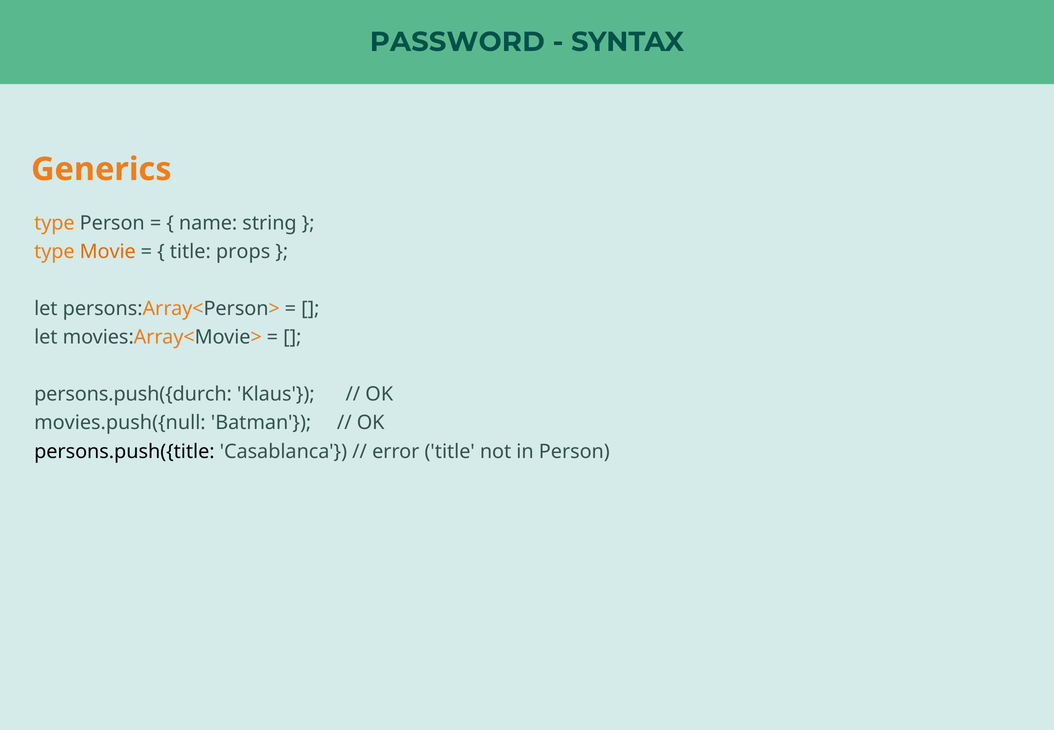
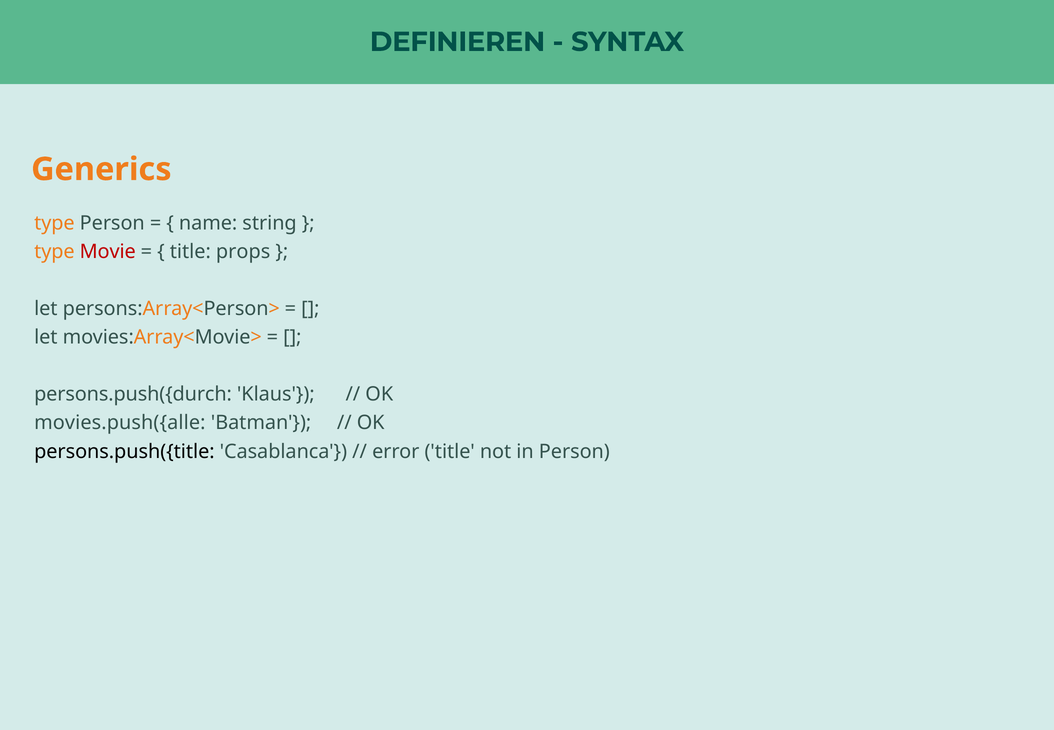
PASSWORD: PASSWORD -> DEFINIEREN (458, 42)
Movie colour: orange -> red (108, 252)
movies.push({null: movies.push({null -> movies.push({alle (120, 423)
